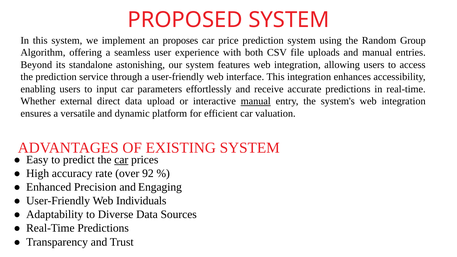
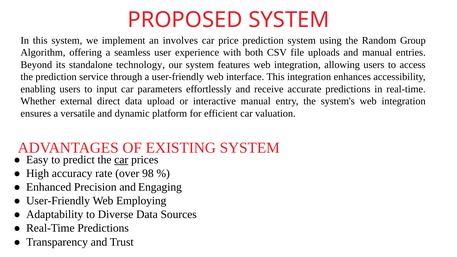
proposes: proposes -> involves (180, 40)
astonishing: astonishing -> technology (140, 65)
manual underline: present -> none (256, 101)
92: 92 -> 98 (148, 173)
Individuals: Individuals -> Employing (141, 201)
